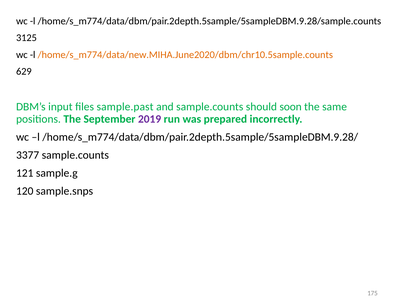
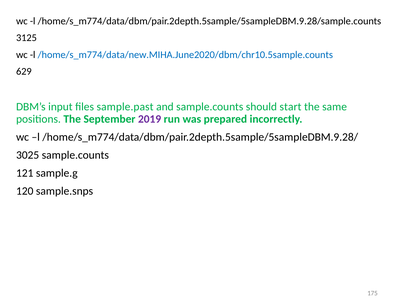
/home/s_m774/data/new.MIHA.June2020/dbm/chr10.5sample.counts colour: orange -> blue (185, 55)
soon: soon -> start (291, 107)
3377: 3377 -> 3025 (28, 155)
